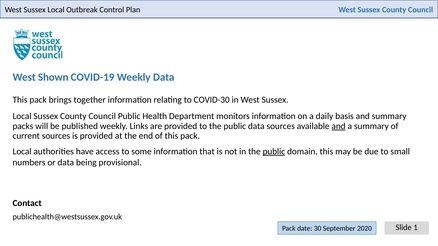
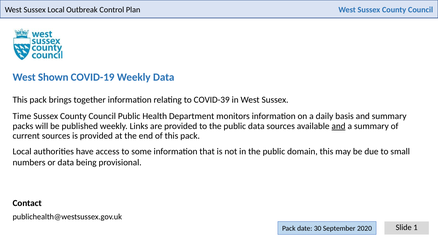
COVID-30: COVID-30 -> COVID-39 (212, 100)
Local: Local -> Time (22, 116)
public underline: present -> none (274, 152)
